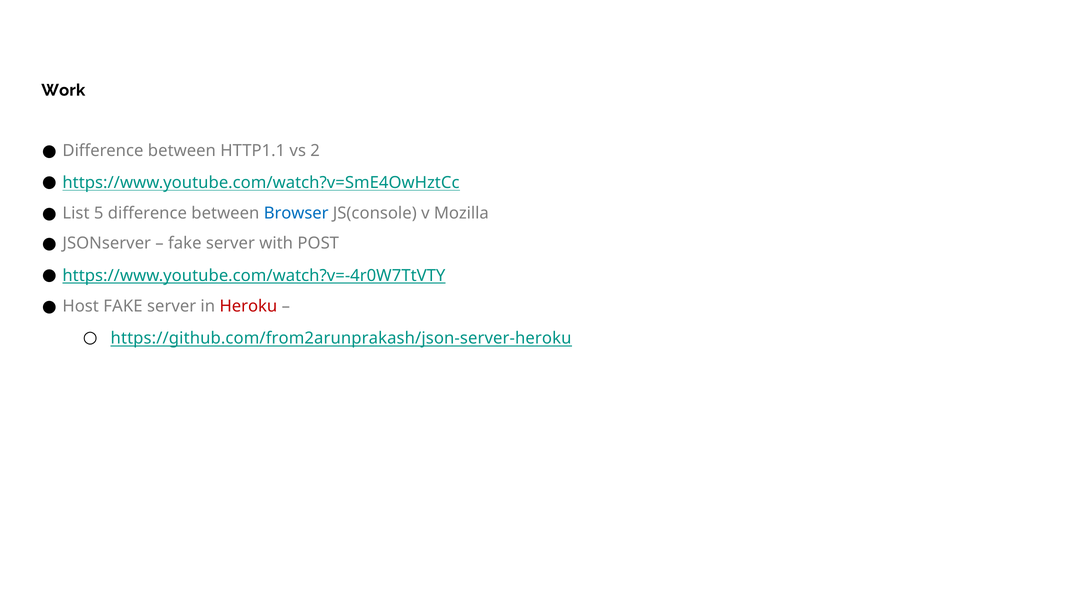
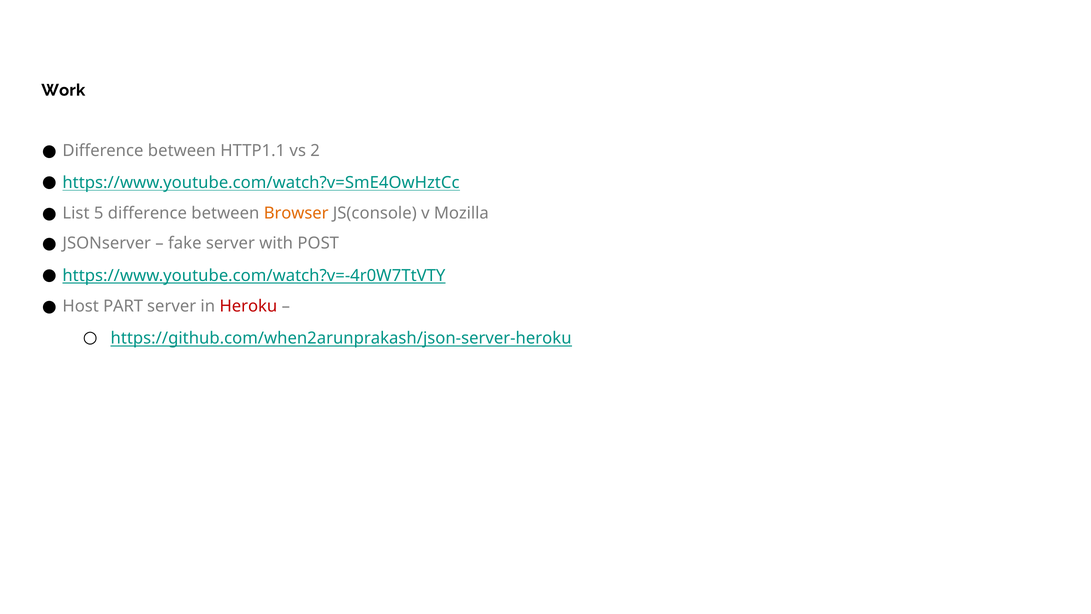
Browser colour: blue -> orange (296, 213)
Host FAKE: FAKE -> PART (123, 306)
https://github.com/from2arunprakash/json-server-heroku: https://github.com/from2arunprakash/json-server-heroku -> https://github.com/when2arunprakash/json-server-heroku (341, 338)
